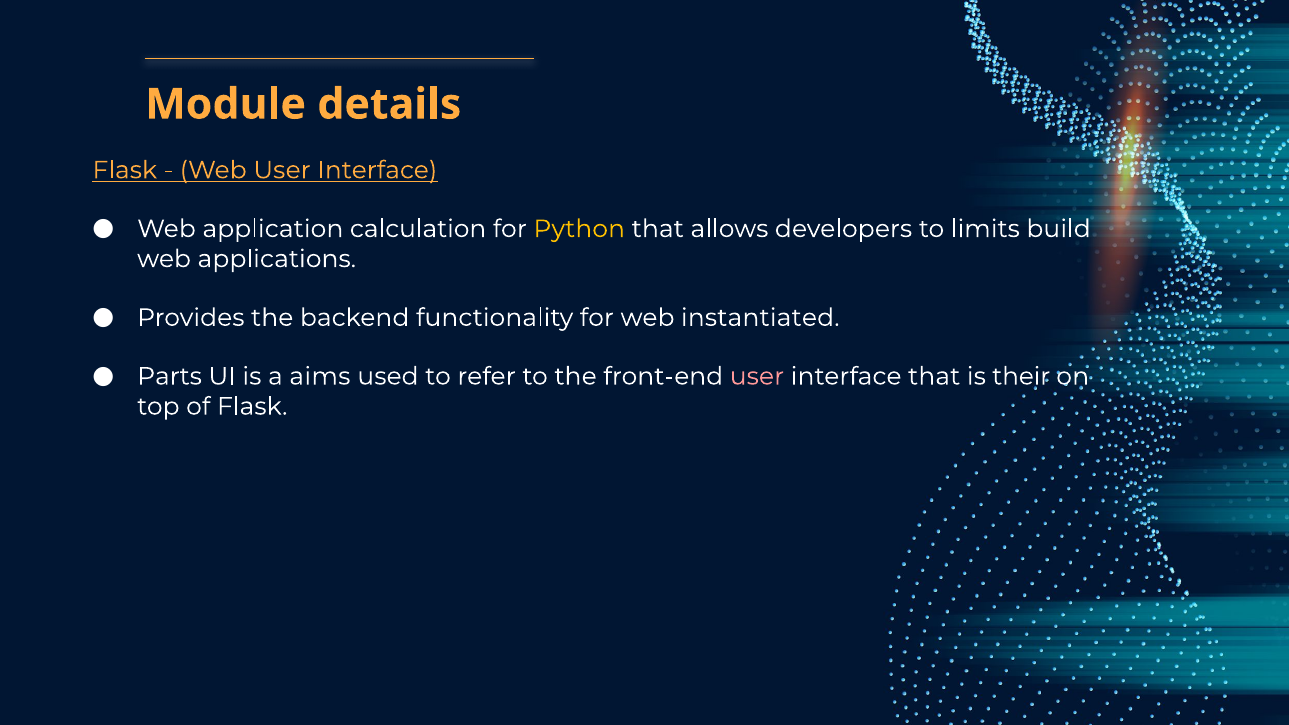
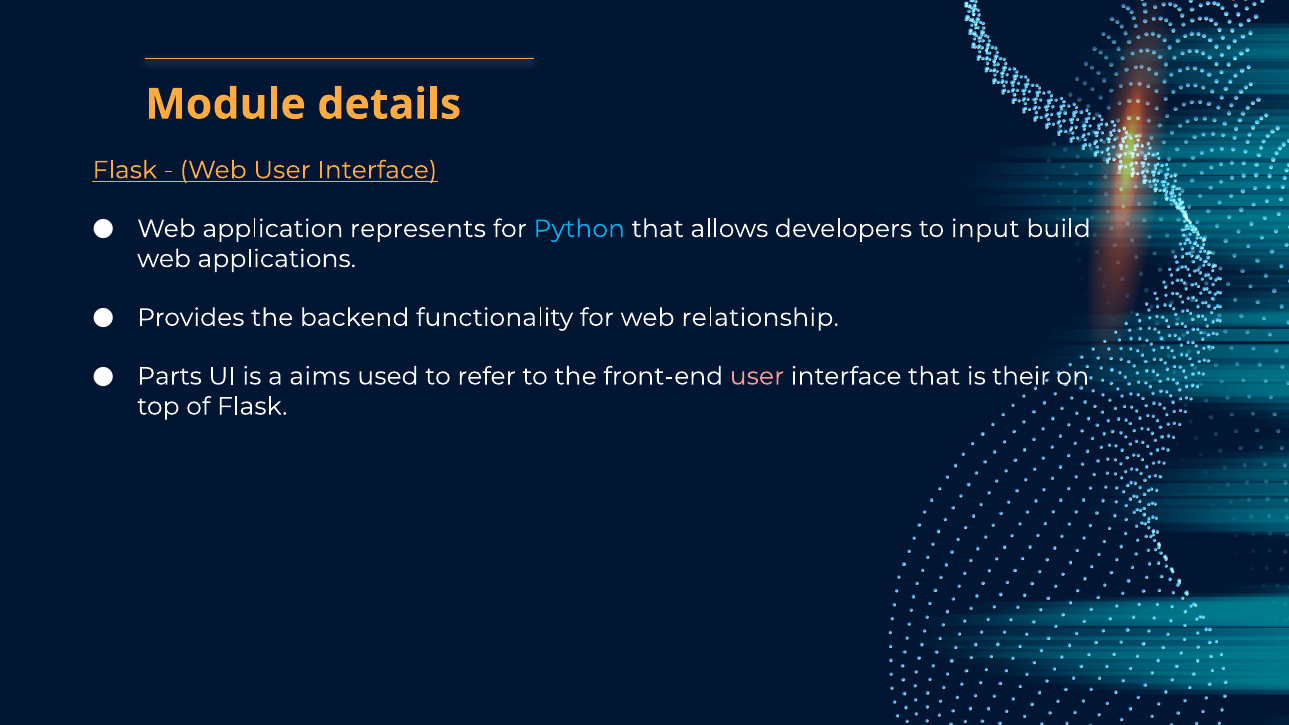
calculation: calculation -> represents (418, 229)
Python colour: yellow -> light blue (579, 229)
limits: limits -> input (985, 229)
instantiated: instantiated -> relationship (760, 318)
